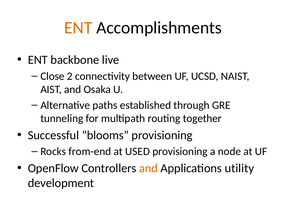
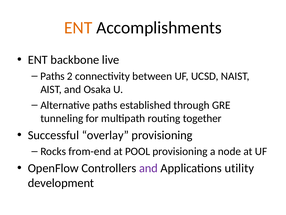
Close: Close -> Paths (52, 76)
blooms: blooms -> overlay (105, 135)
USED: USED -> POOL (138, 151)
and colour: orange -> purple (148, 168)
